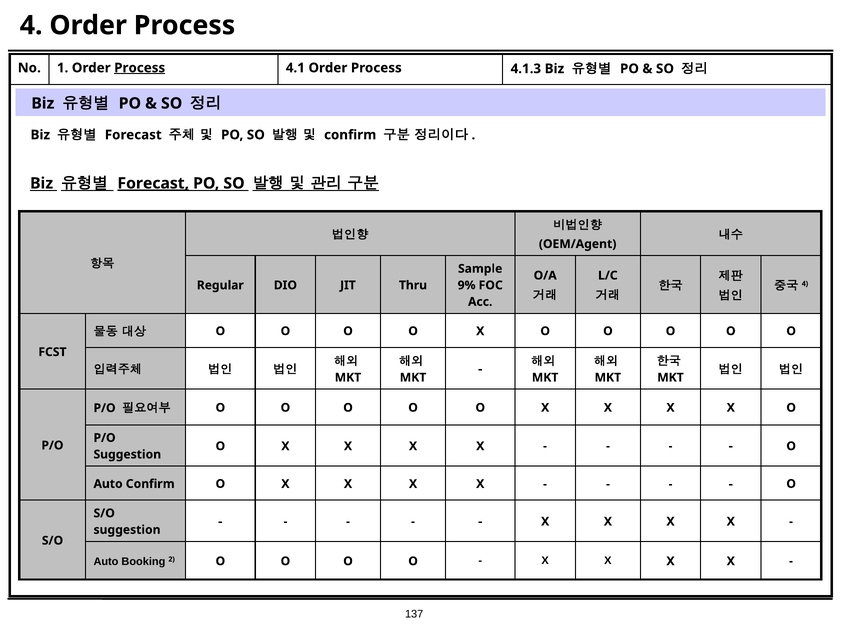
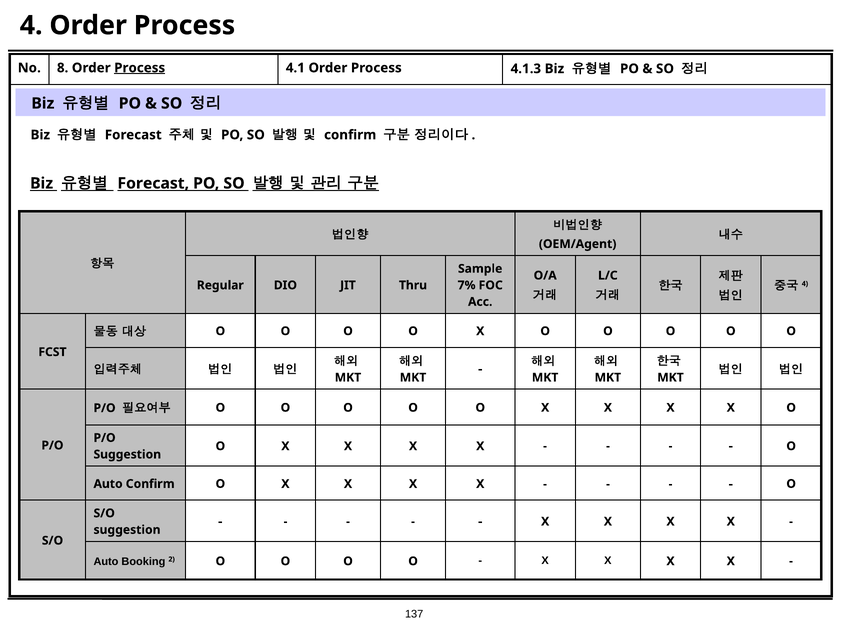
1: 1 -> 8 (63, 68)
Forecast underline: present -> none (153, 183)
9%: 9% -> 7% (467, 285)
